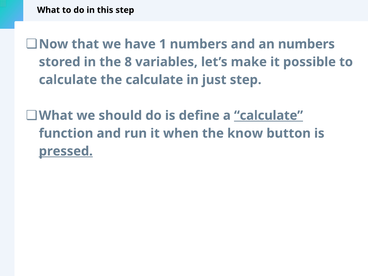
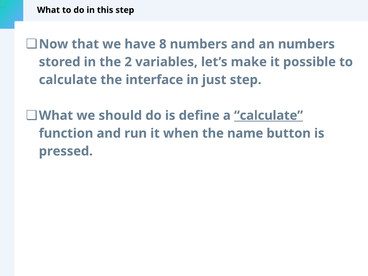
1: 1 -> 8 (163, 44)
8: 8 -> 2 (128, 62)
the calculate: calculate -> interface (154, 80)
know: know -> name (245, 133)
pressed underline: present -> none (66, 151)
